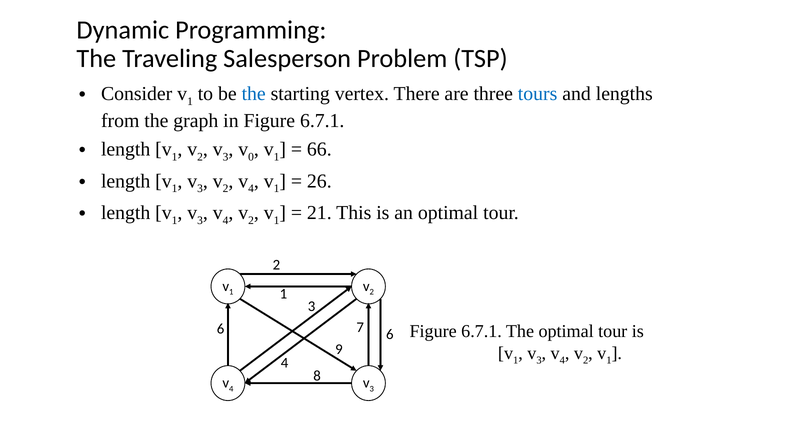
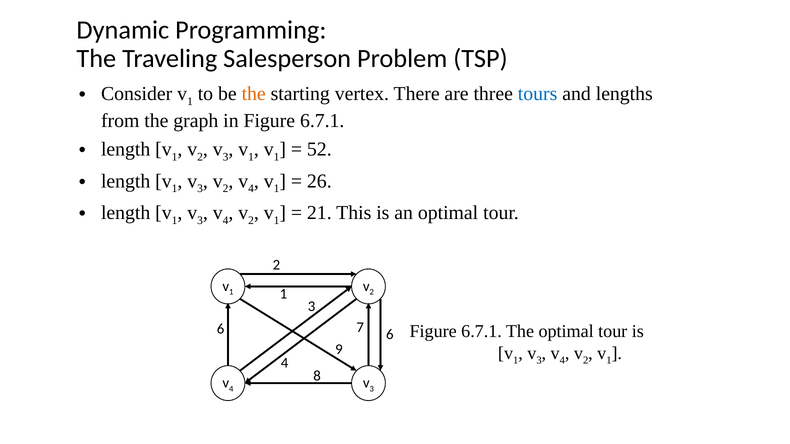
the colour: blue -> orange (254, 94)
0: 0 -> 1 (251, 157)
66: 66 -> 52 (319, 149)
